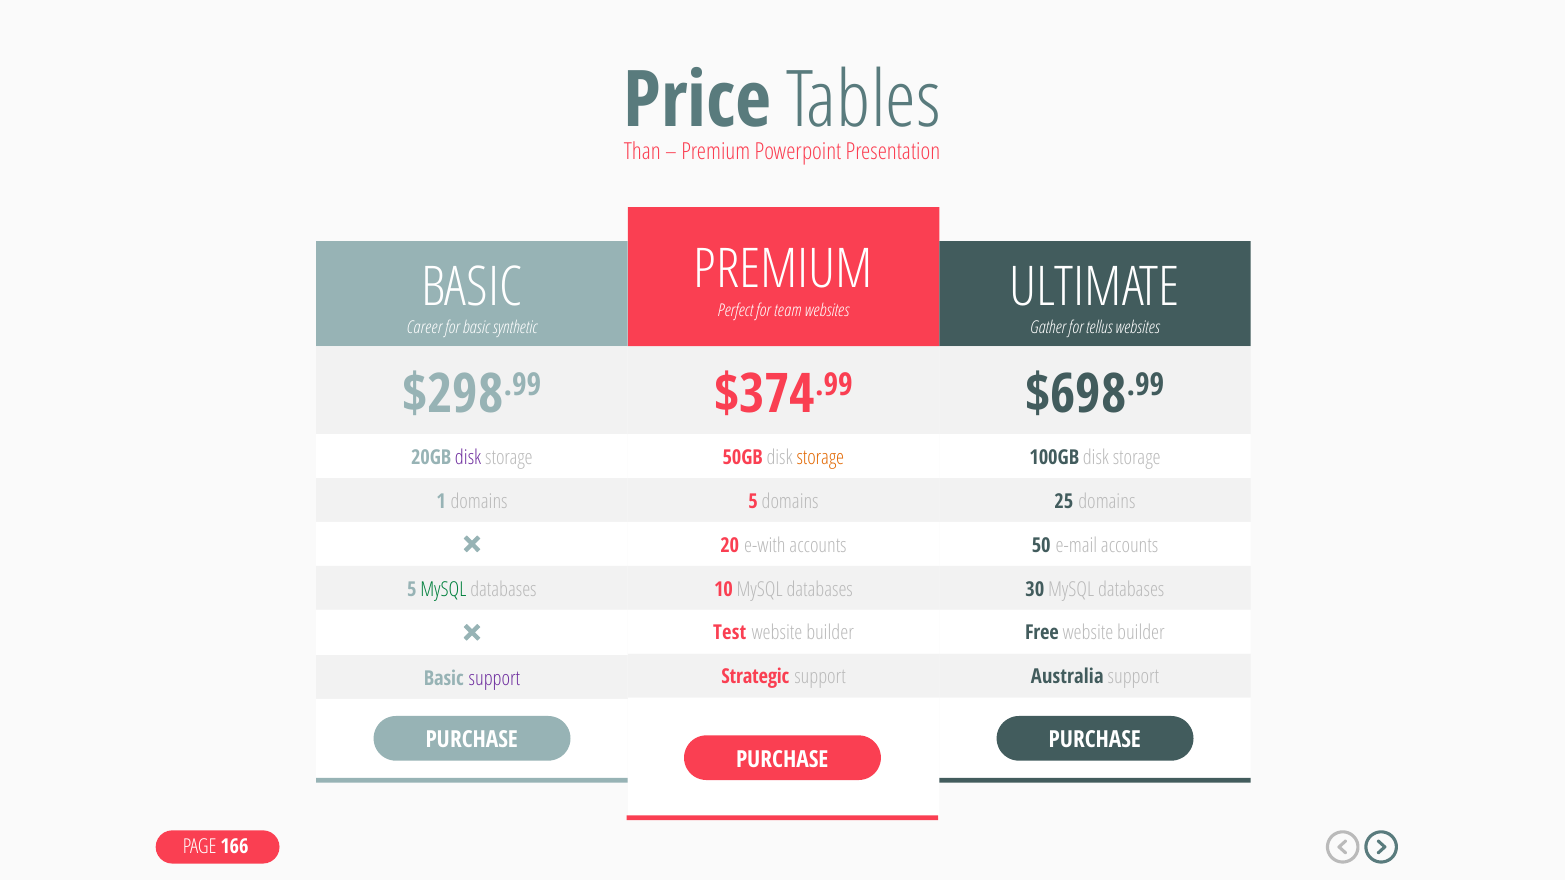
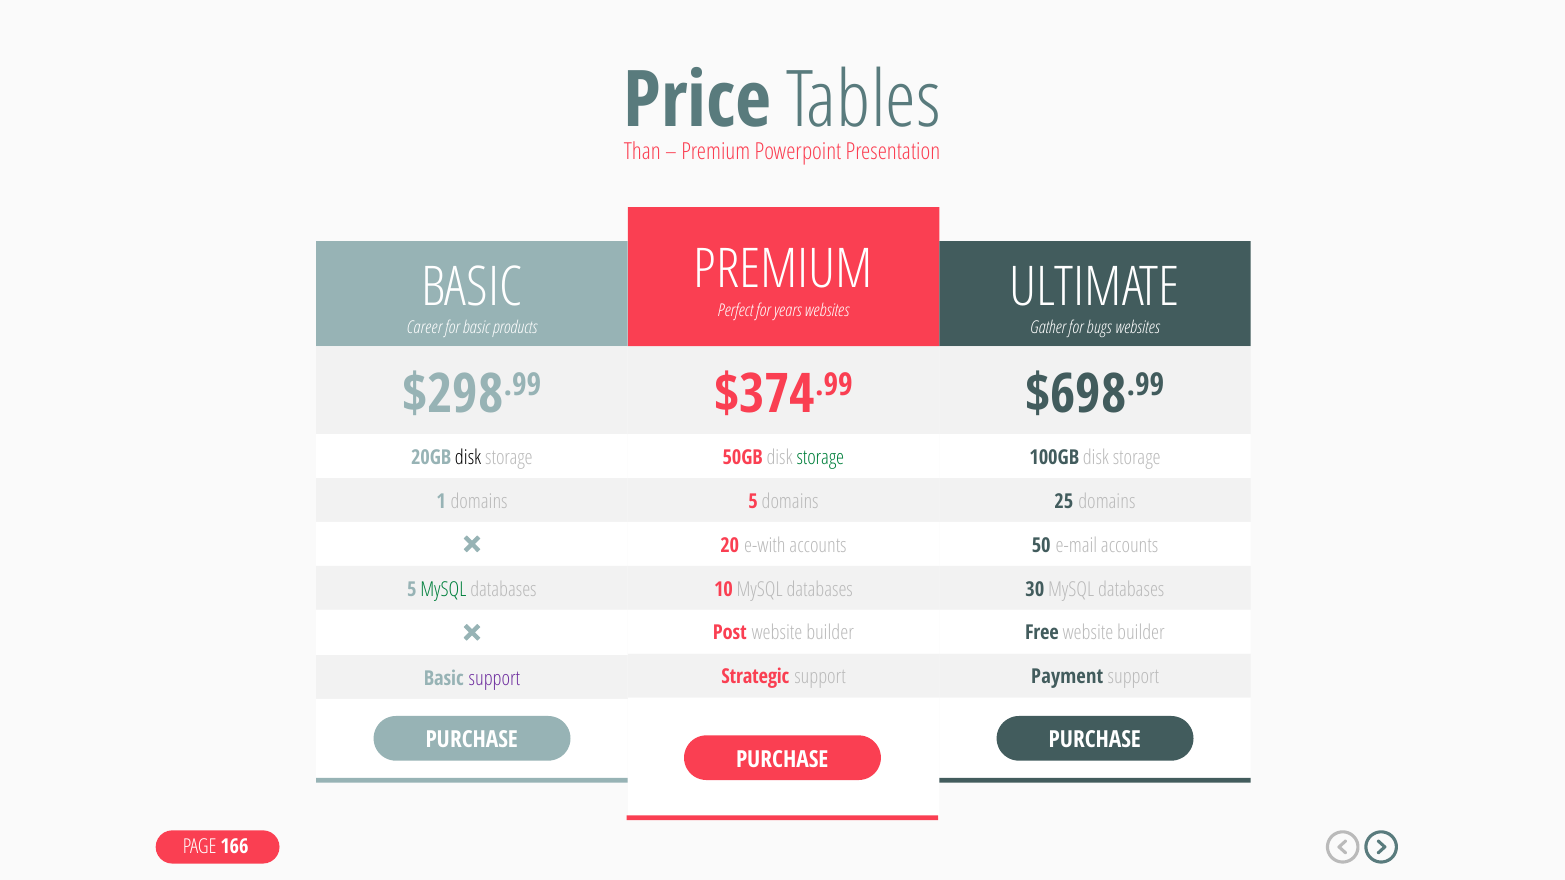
team: team -> years (788, 311)
synthetic: synthetic -> products (515, 328)
tellus: tellus -> bugs (1099, 328)
disk colour: purple -> black (468, 458)
storage colour: orange -> green (820, 458)
Test: Test -> Post (730, 633)
Australia: Australia -> Payment (1067, 677)
